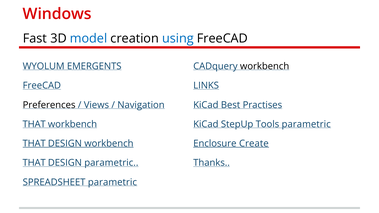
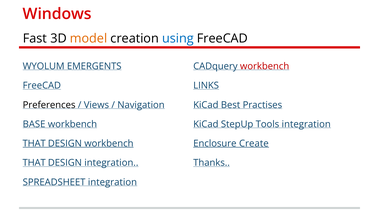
model colour: blue -> orange (89, 38)
workbench colour: black -> red (265, 66)
THAT: THAT -> BASE (34, 124)
Tools parametric: parametric -> integration (306, 124)
DESIGN parametric: parametric -> integration (111, 163)
SPREADSHEET parametric: parametric -> integration (112, 182)
